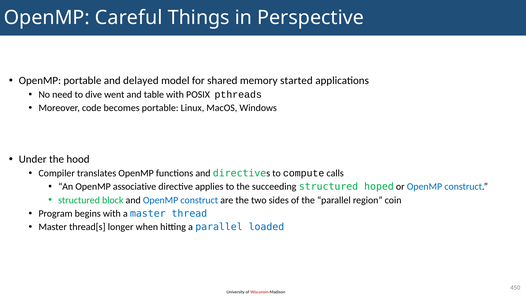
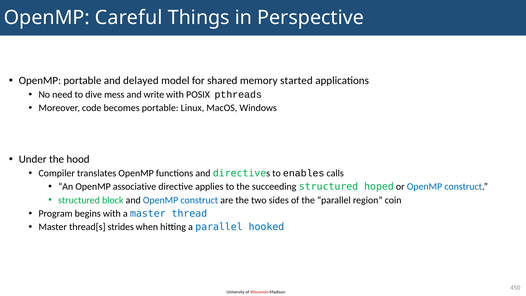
went: went -> mess (114, 94)
table: table -> write (154, 94)
compute: compute -> enables (304, 173)
longer: longer -> strides (121, 227)
loaded: loaded -> hooked (266, 227)
